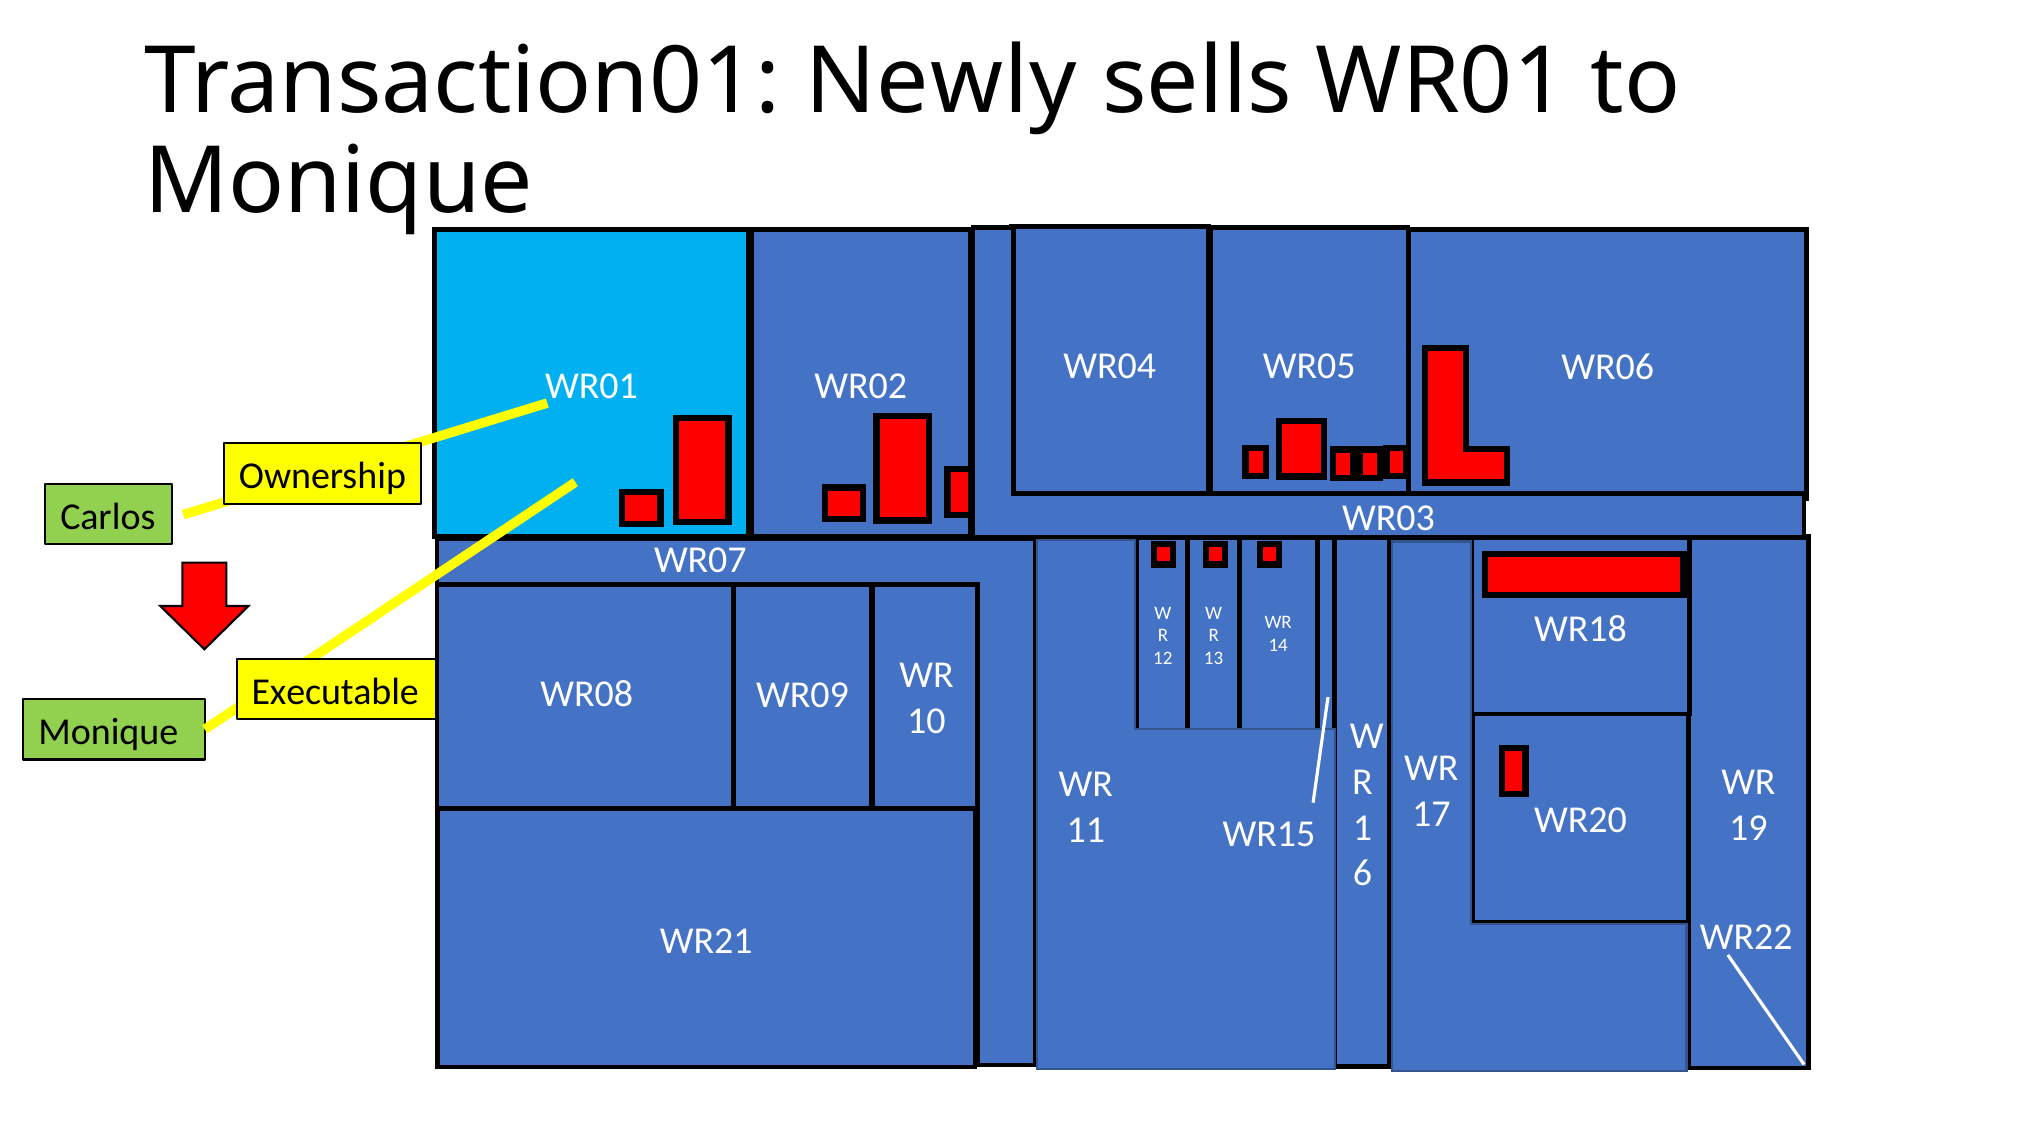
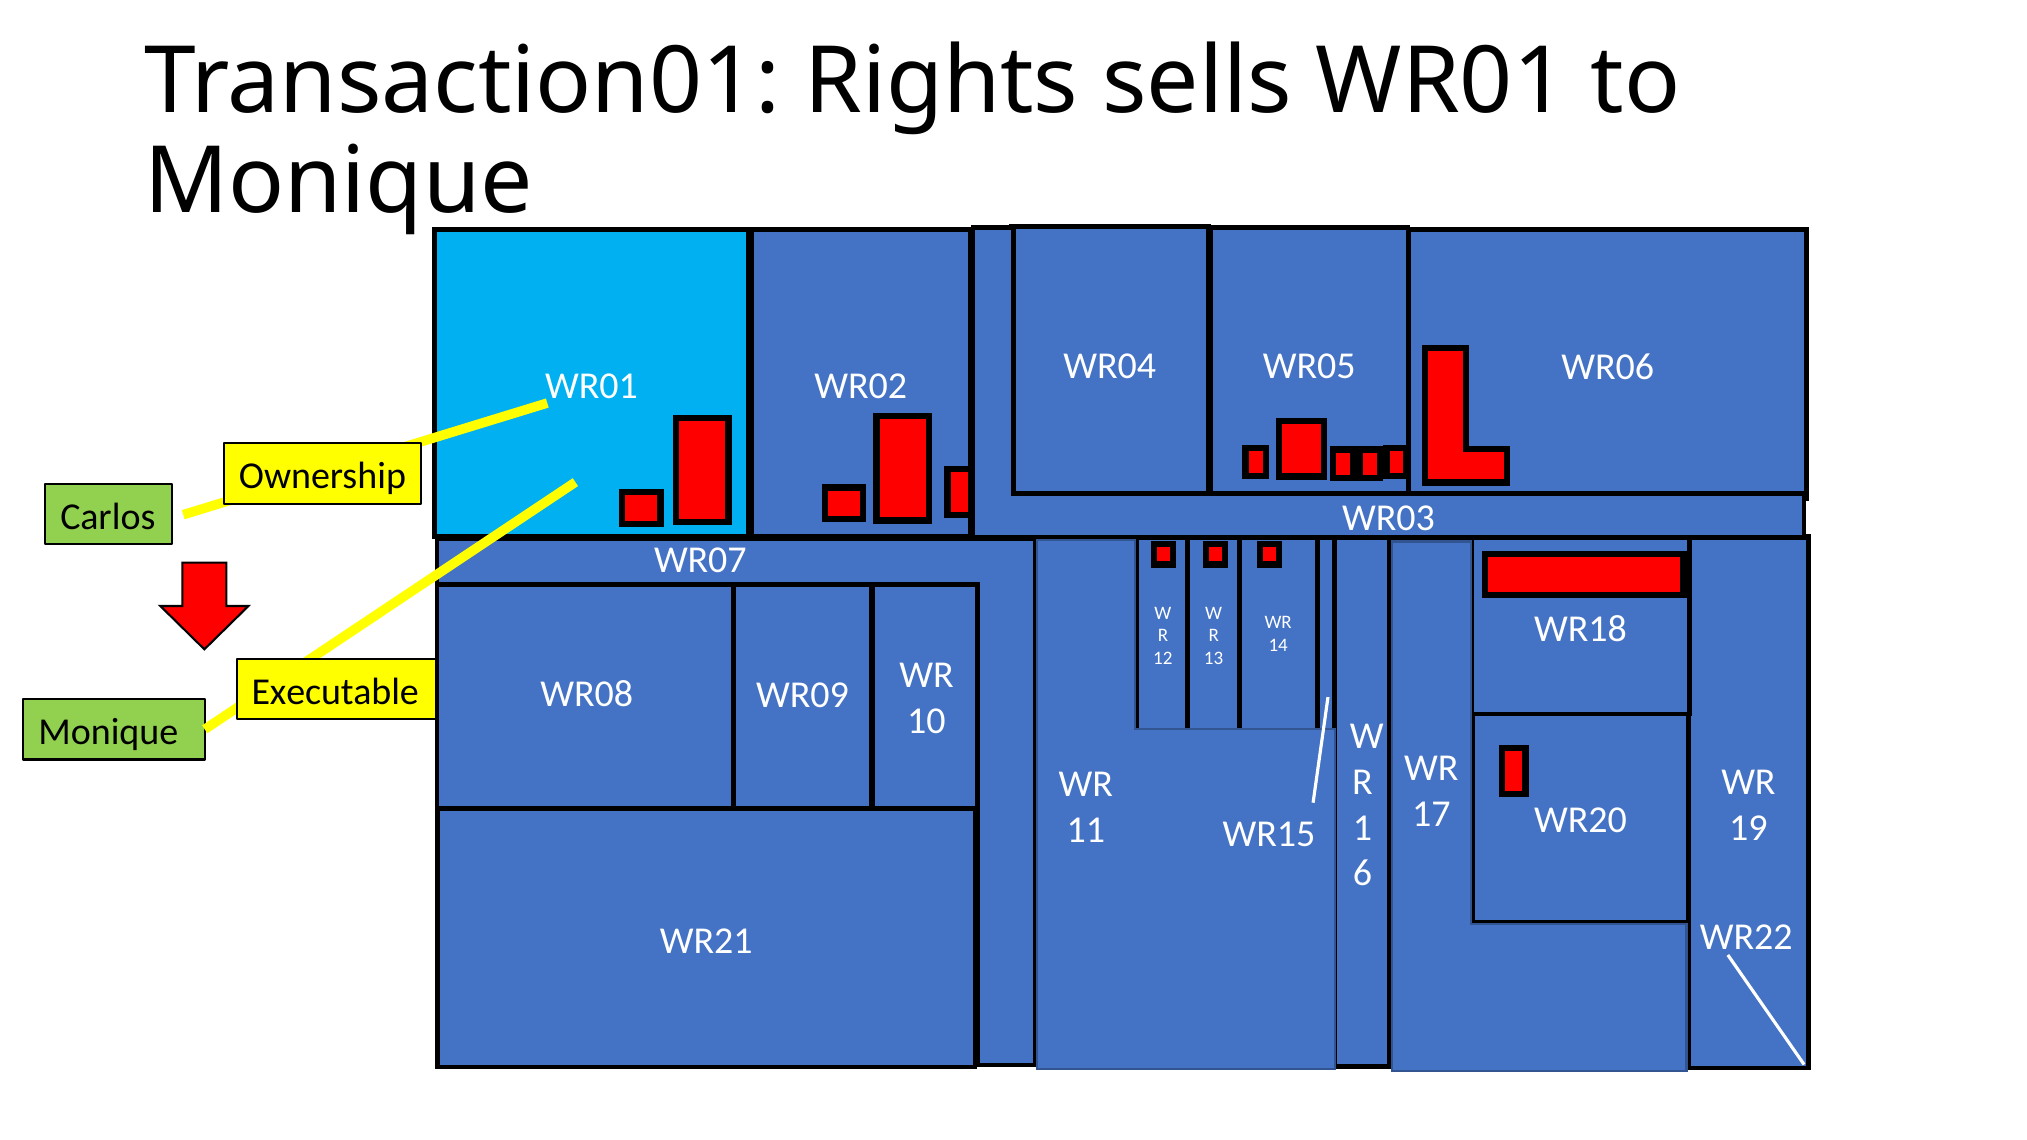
Newly: Newly -> Rights (941, 81)
